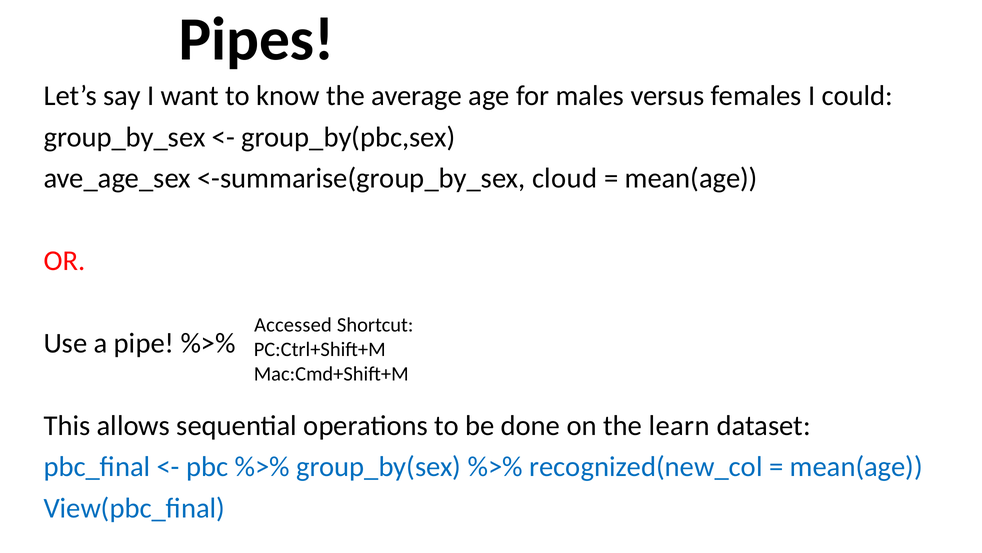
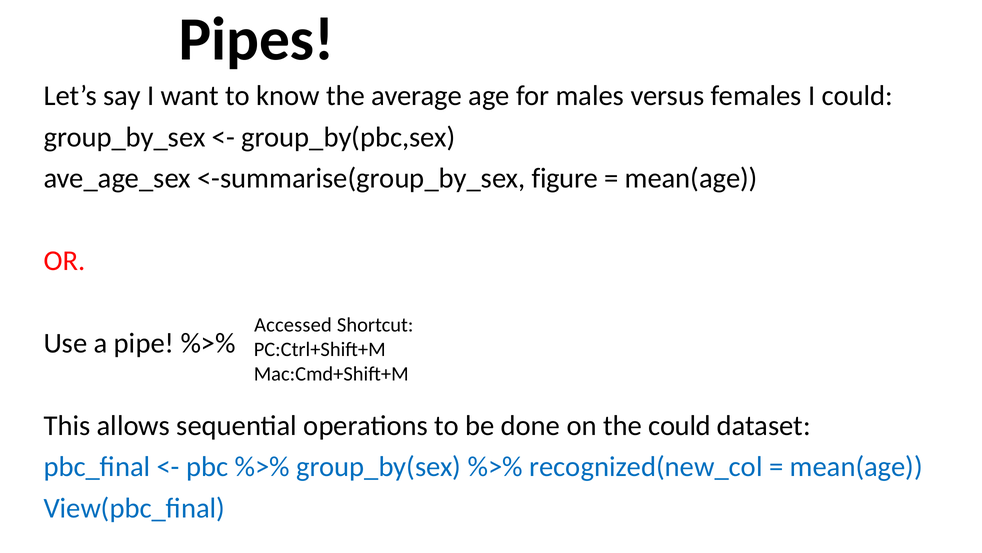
cloud: cloud -> figure (565, 178)
the learn: learn -> could (680, 425)
